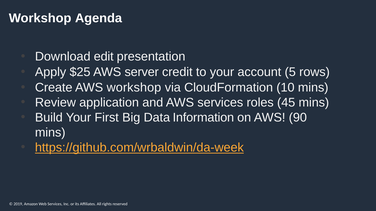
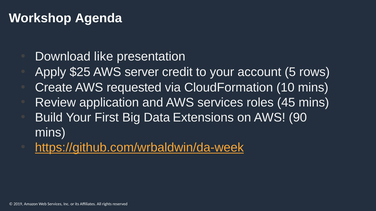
edit: edit -> like (104, 57)
AWS workshop: workshop -> requested (134, 88)
Information: Information -> Extensions (203, 118)
